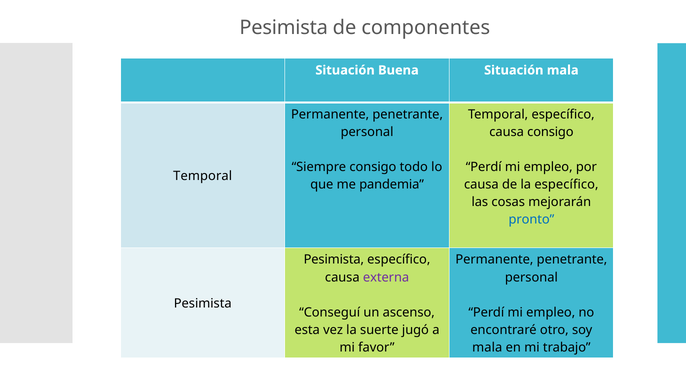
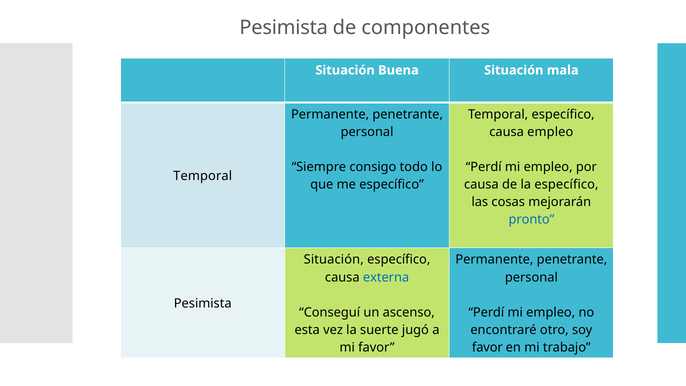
causa consigo: consigo -> empleo (550, 132)
me pandemia: pandemia -> específico (392, 184)
Pesimista: Pesimista -> Situación (334, 260)
externa colour: purple -> blue (386, 277)
mala: mala -> favor (487, 347)
